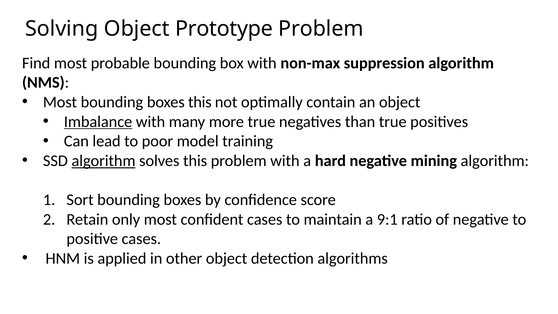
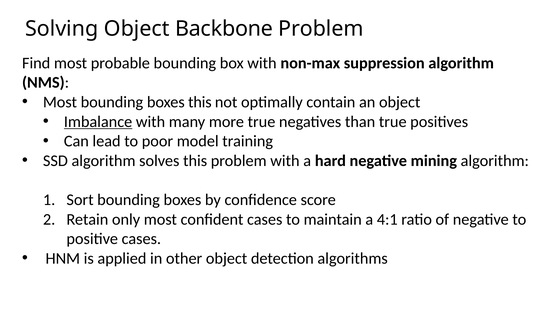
Prototype: Prototype -> Backbone (224, 29)
algorithm underline: present -> none (104, 161)
9:1: 9:1 -> 4:1 (387, 219)
